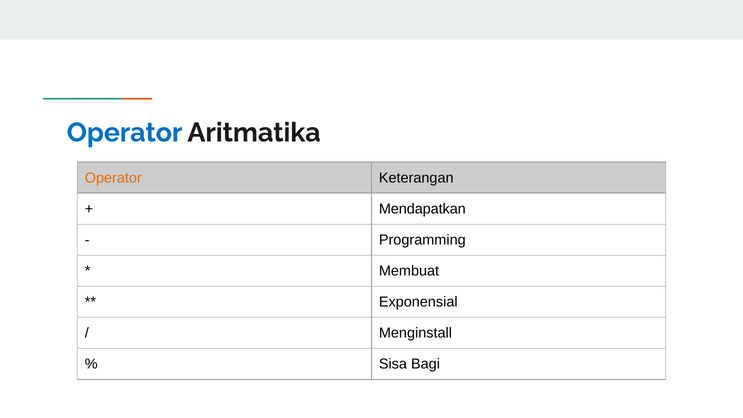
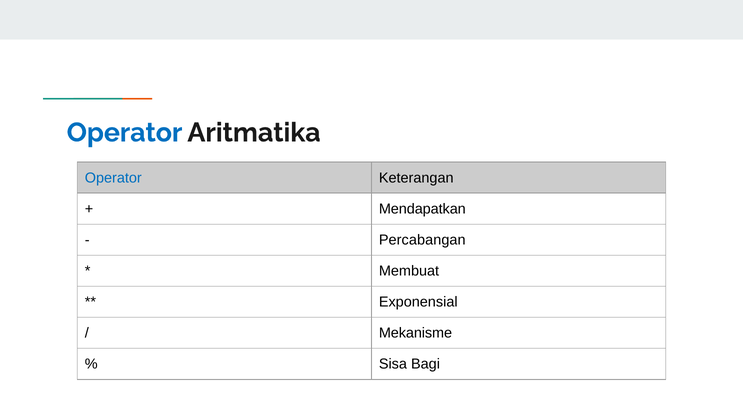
Operator colour: orange -> blue (113, 178)
Programming: Programming -> Percabangan (422, 240)
Menginstall: Menginstall -> Mekanisme (415, 333)
